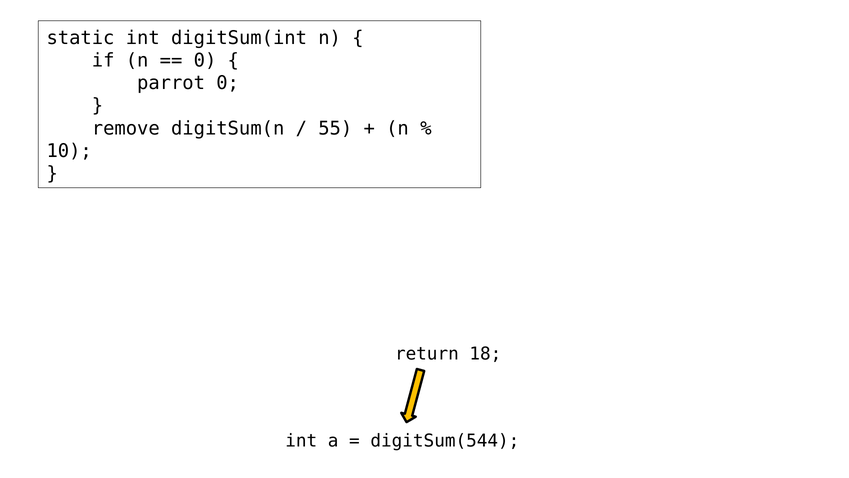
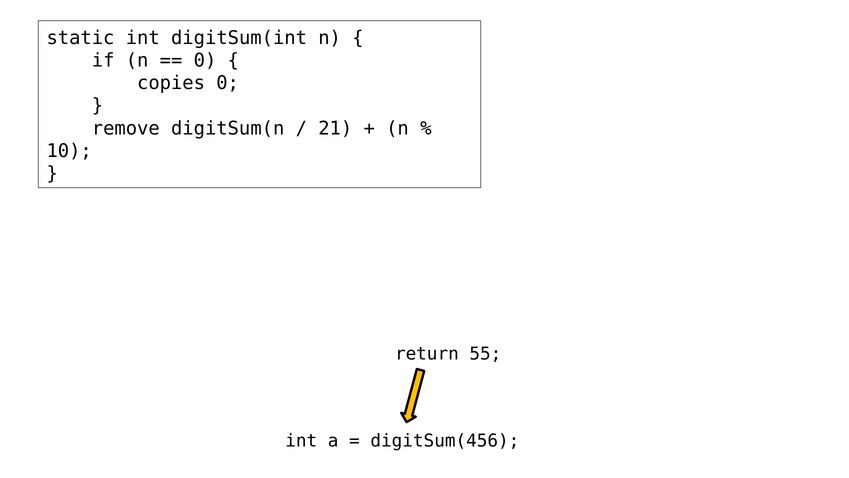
parrot: parrot -> copies (171, 83)
55: 55 -> 21 (335, 128)
18: 18 -> 55 (485, 354)
digitSum(544: digitSum(544 -> digitSum(456 (445, 440)
